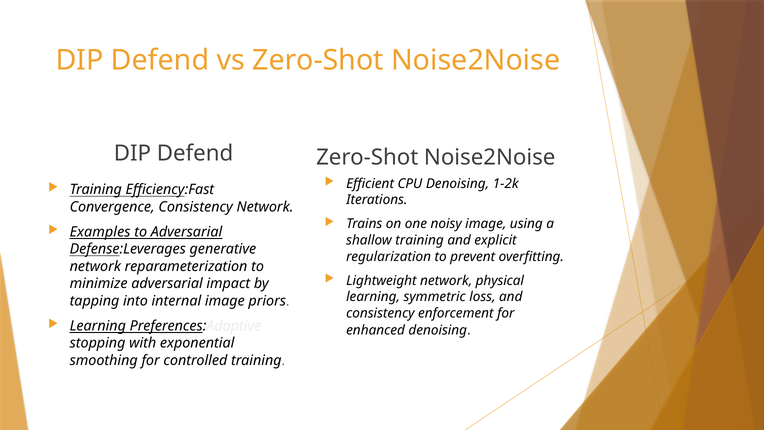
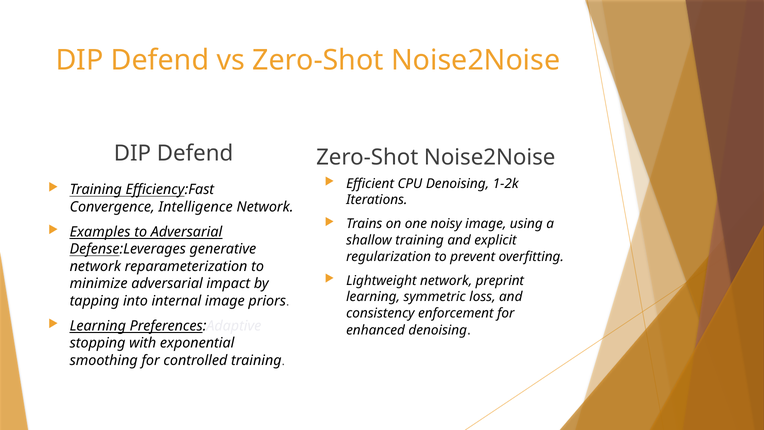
Convergence Consistency: Consistency -> Intelligence (196, 207)
physical: physical -> preprint (500, 281)
